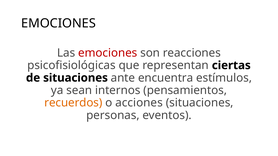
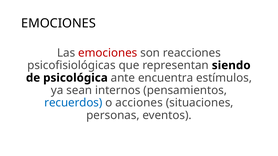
ciertas: ciertas -> siendo (231, 65)
de situaciones: situaciones -> psicológica (75, 78)
recuerdos colour: orange -> blue (73, 103)
